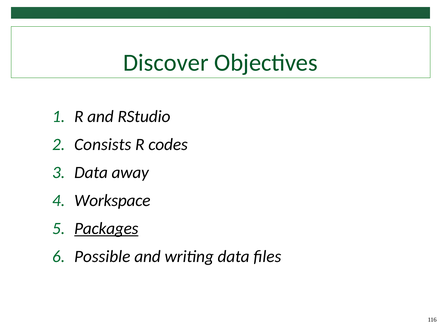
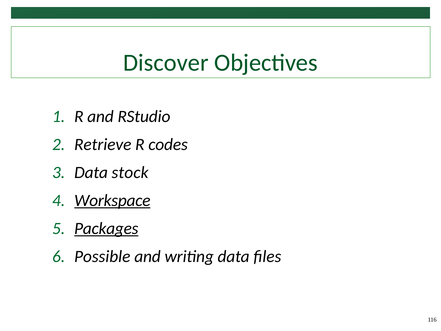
Consists: Consists -> Retrieve (103, 145)
away: away -> stock (130, 172)
Workspace underline: none -> present (112, 200)
